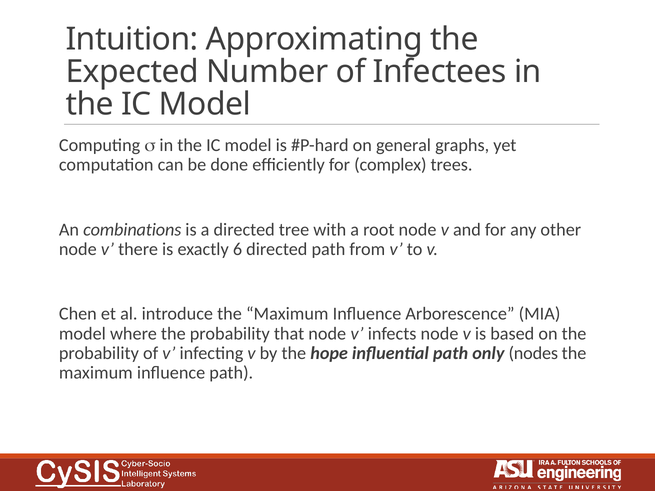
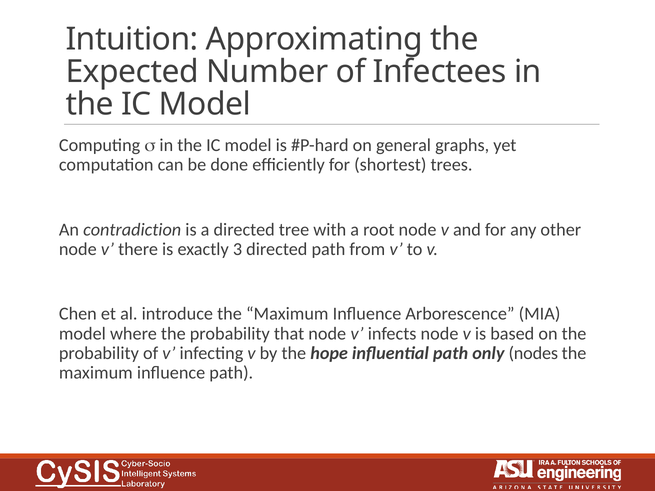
complex: complex -> shortest (390, 165)
combinations: combinations -> contradiction (132, 230)
6: 6 -> 3 (238, 249)
